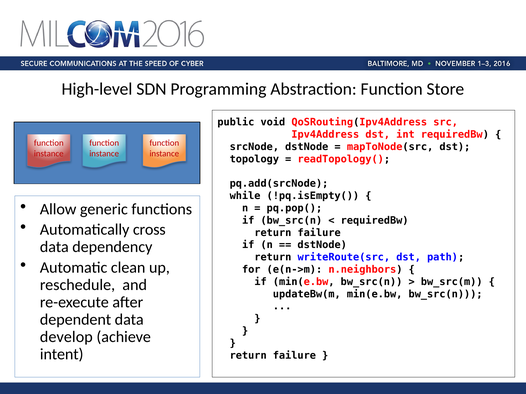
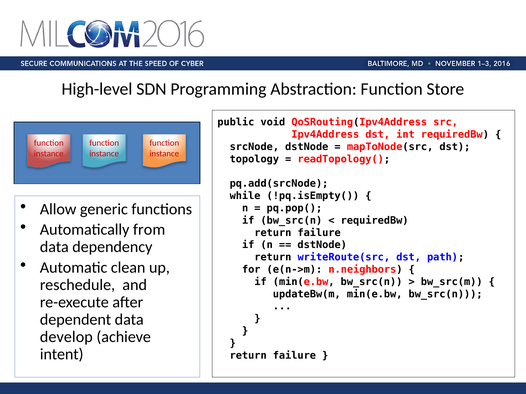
cross: cross -> from (149, 230)
